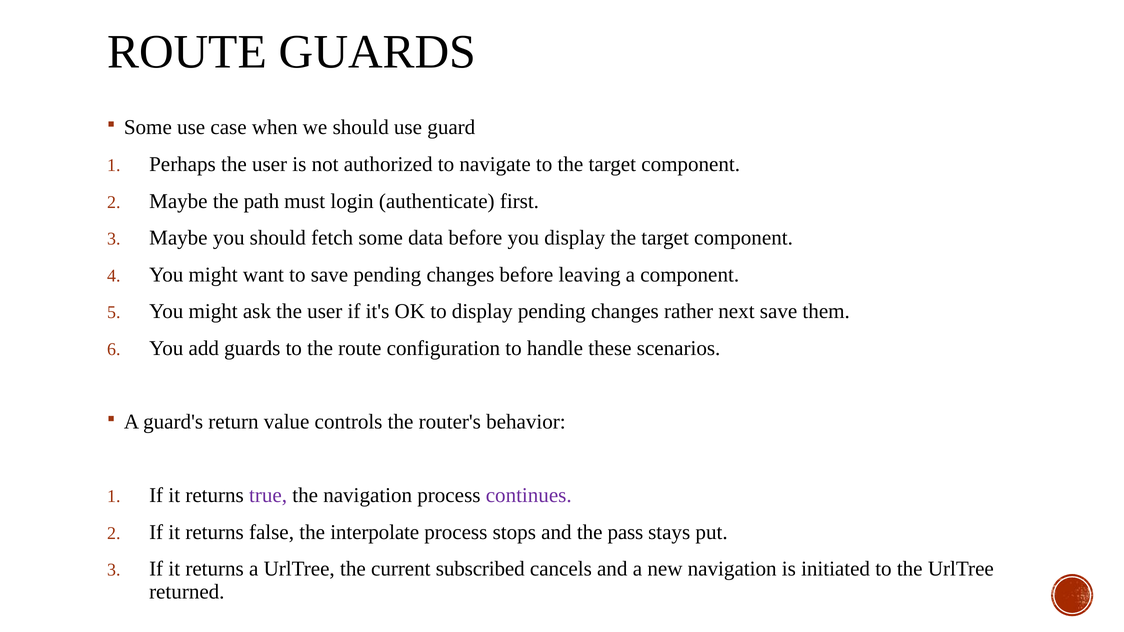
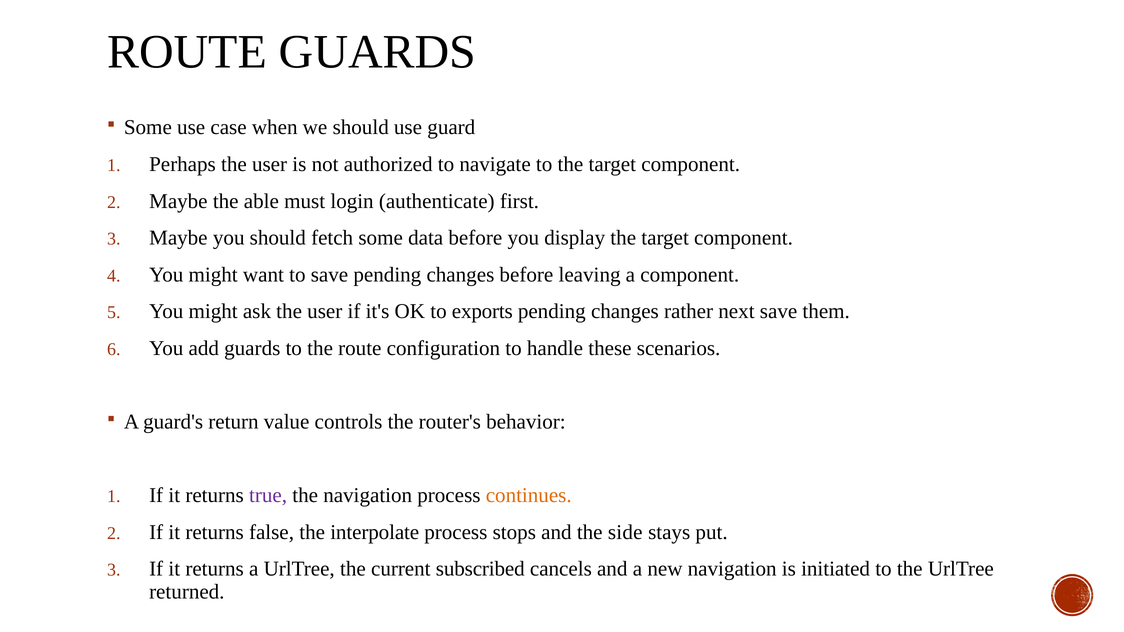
path: path -> able (261, 201)
to display: display -> exports (482, 312)
continues colour: purple -> orange (529, 496)
pass: pass -> side (625, 532)
